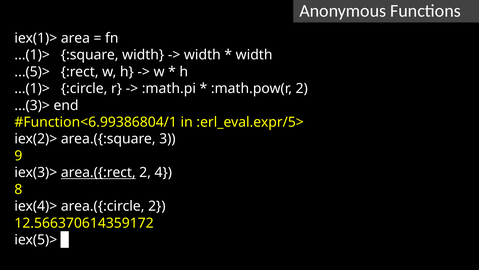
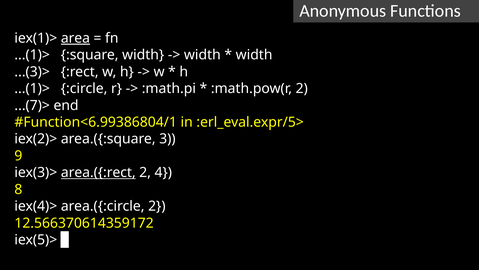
area underline: none -> present (75, 38)
...(5)>: ...(5)> -> ...(3)> (32, 72)
...(3)>: ...(3)> -> ...(7)> (32, 105)
